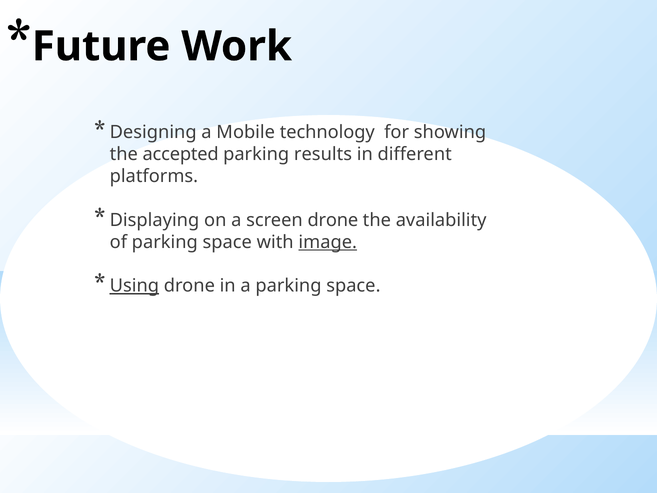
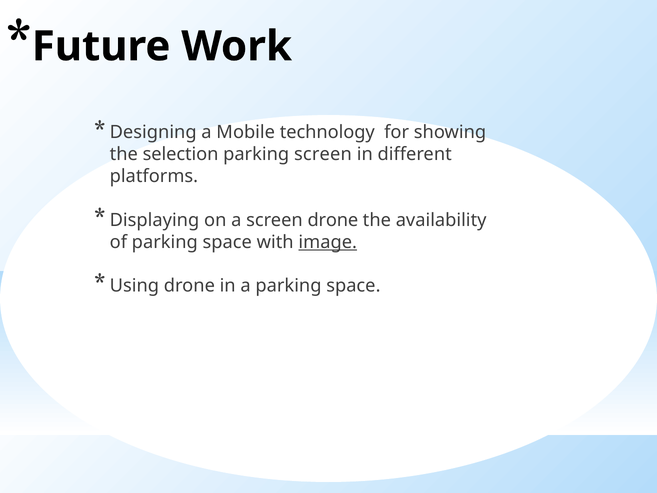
accepted: accepted -> selection (181, 154)
parking results: results -> screen (323, 154)
Using underline: present -> none (134, 286)
